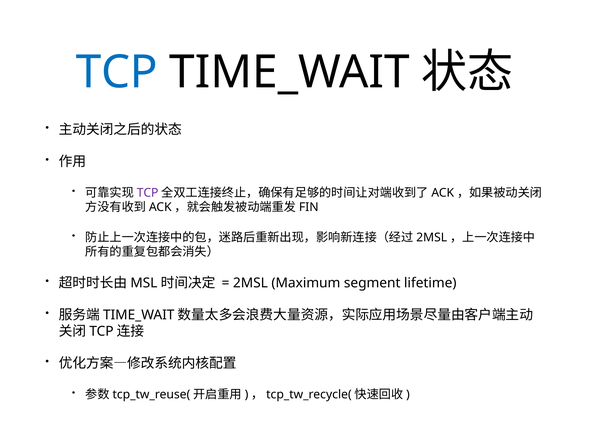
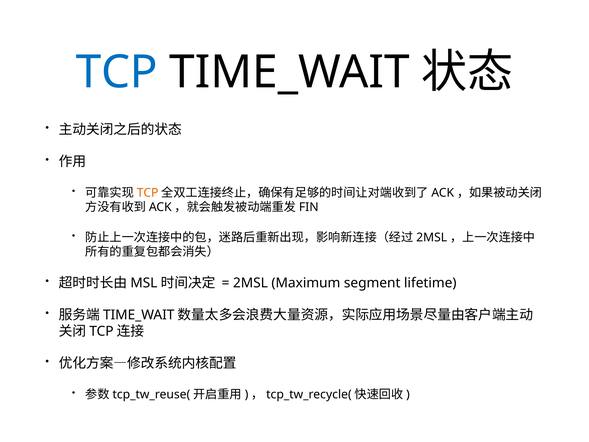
TCP colour: purple -> orange (148, 193)
